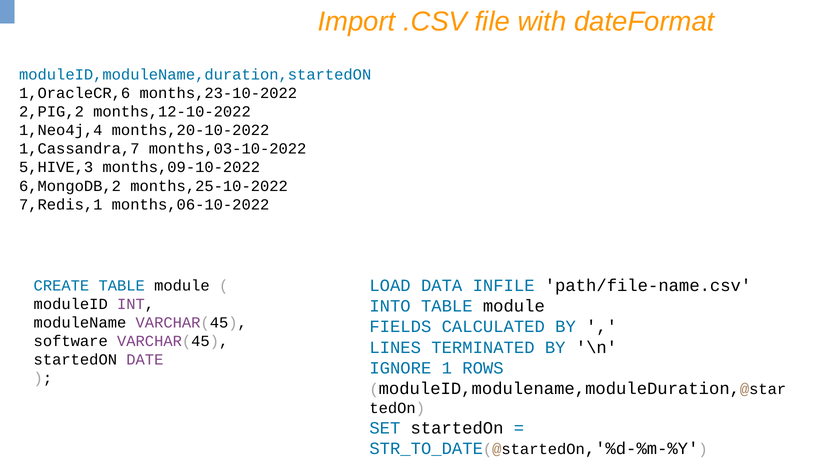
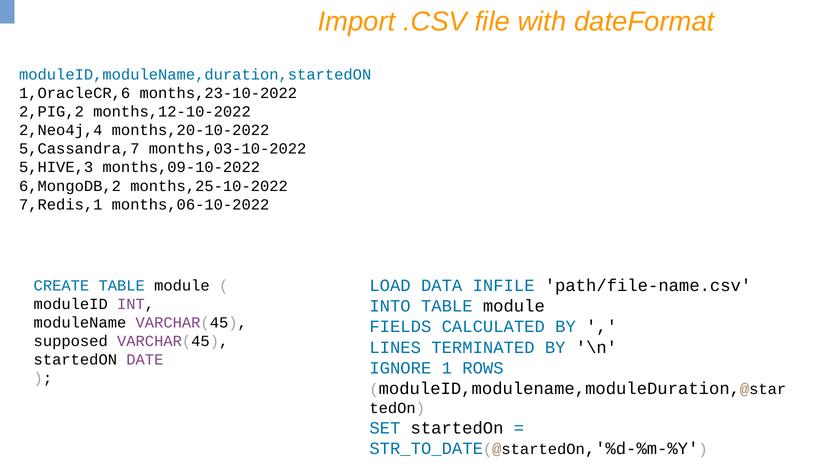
1,Neo4j,4: 1,Neo4j,4 -> 2,Neo4j,4 (61, 130)
1,Cassandra,7: 1,Cassandra,7 -> 5,Cassandra,7 (79, 149)
software: software -> supposed (71, 341)
